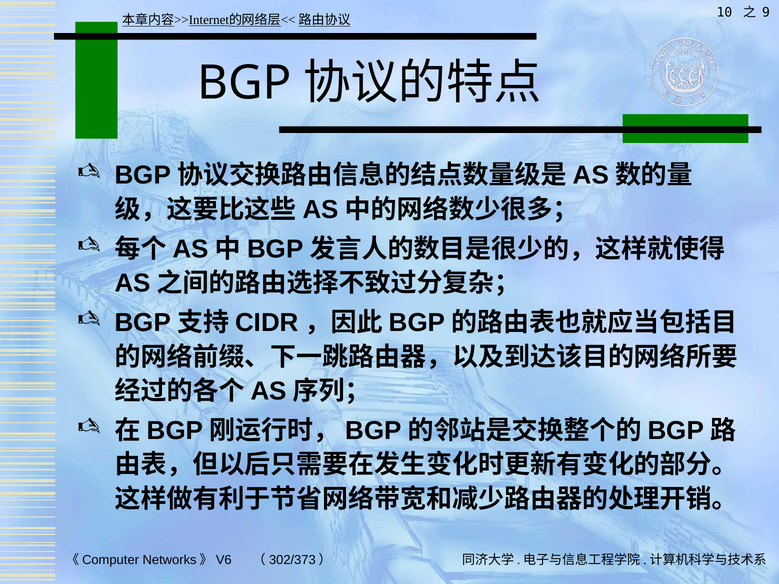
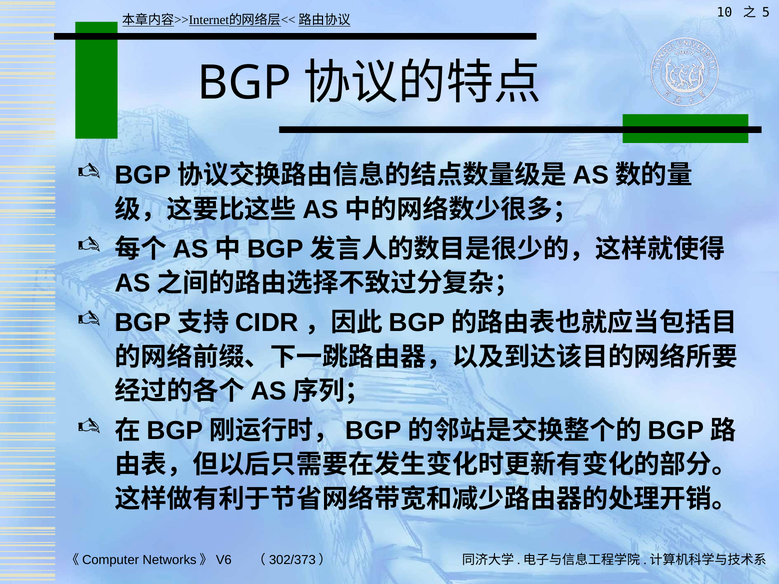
9: 9 -> 5 (766, 13)
